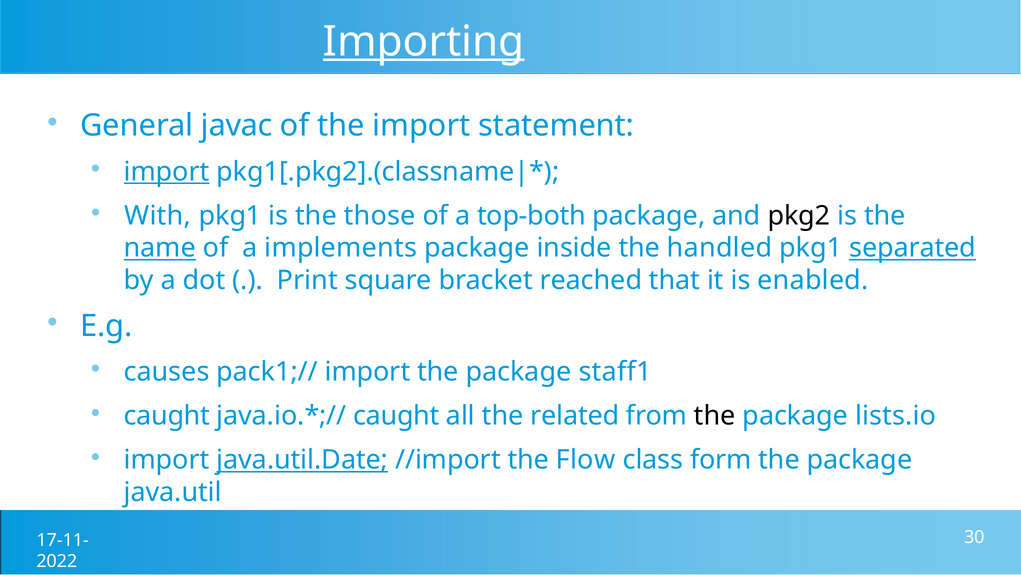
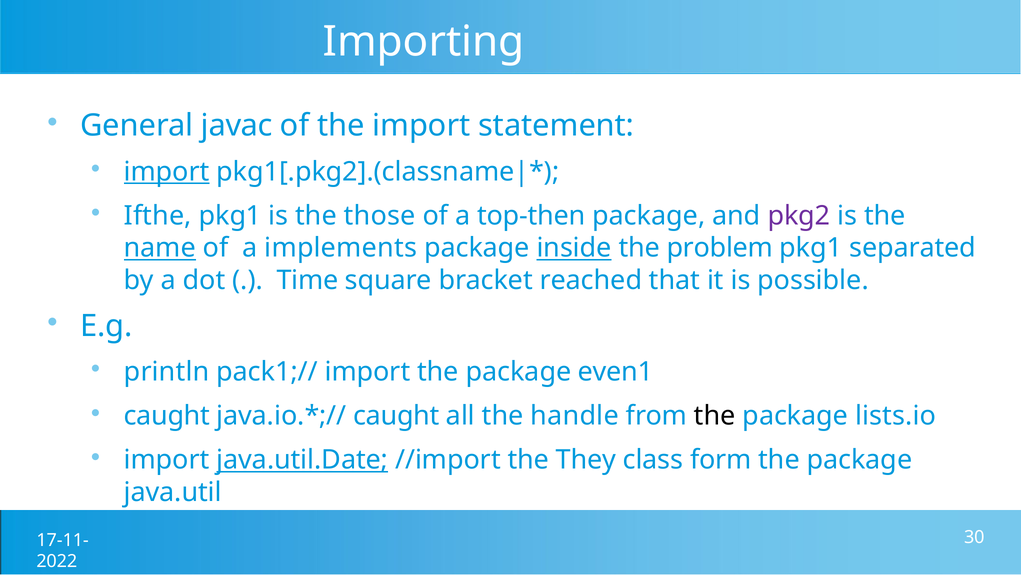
Importing underline: present -> none (424, 42)
With: With -> Ifthe (158, 216)
top-both: top-both -> top-then (531, 216)
pkg2 colour: black -> purple (799, 216)
inside underline: none -> present (574, 248)
handled: handled -> problem (720, 248)
separated underline: present -> none (913, 248)
Print: Print -> Time (307, 280)
enabled: enabled -> possible (813, 280)
causes: causes -> println (167, 372)
staff1: staff1 -> even1 (615, 372)
related: related -> handle (575, 416)
Flow: Flow -> They (586, 460)
